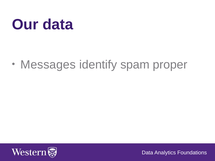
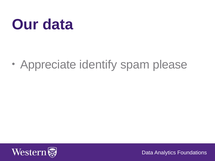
Messages: Messages -> Appreciate (48, 65)
proper: proper -> please (170, 65)
